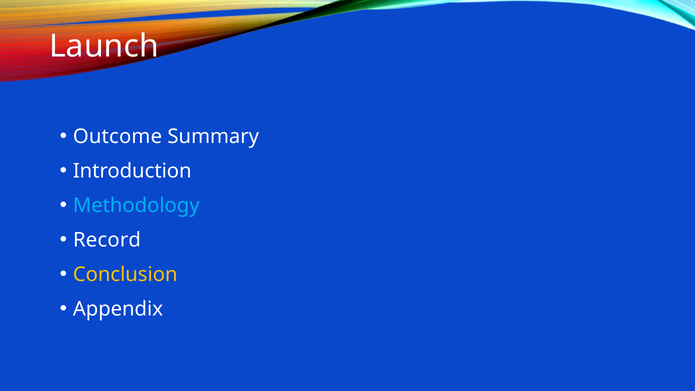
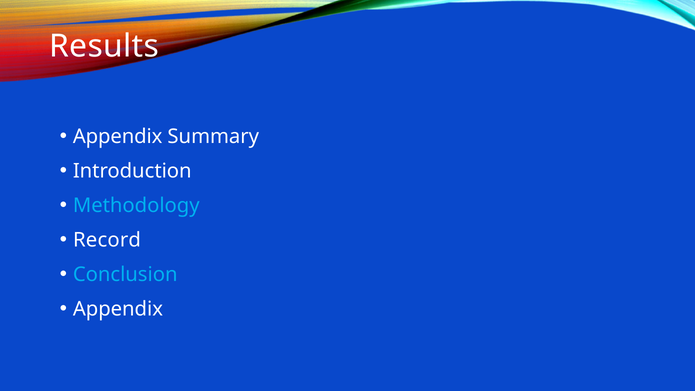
Launch: Launch -> Results (104, 46)
Outcome: Outcome -> Appendix (118, 137)
Conclusion colour: yellow -> light blue (125, 275)
